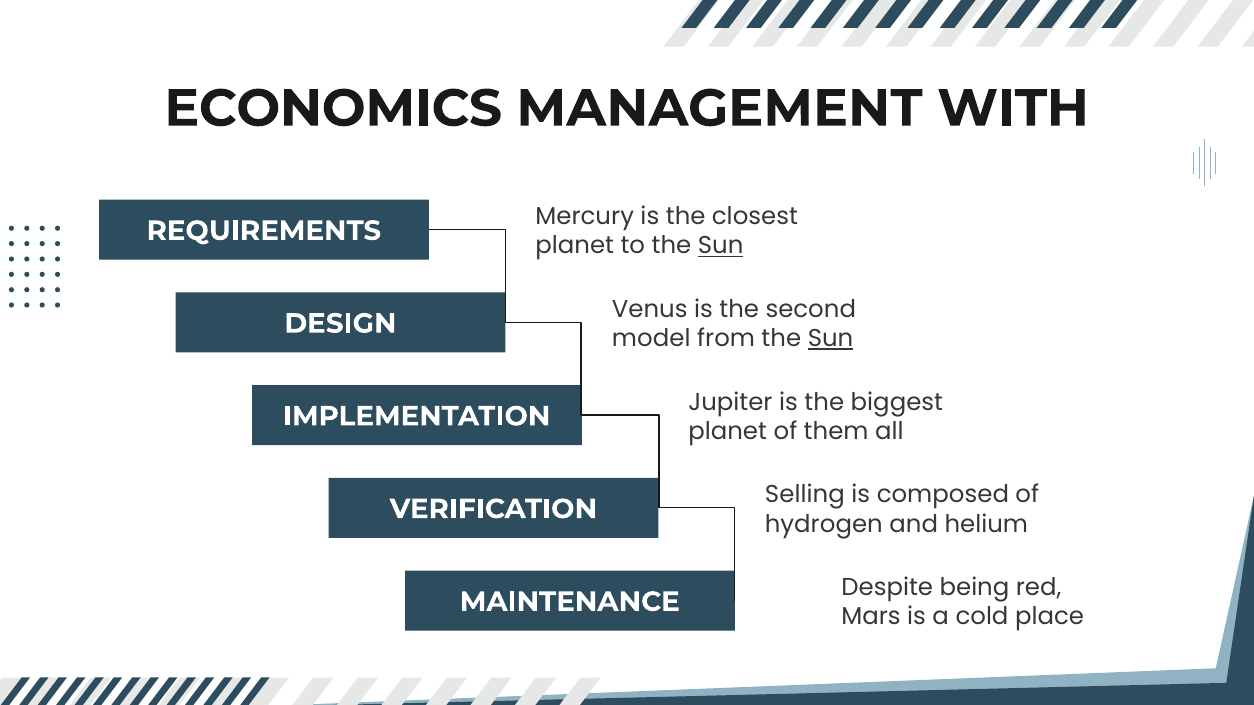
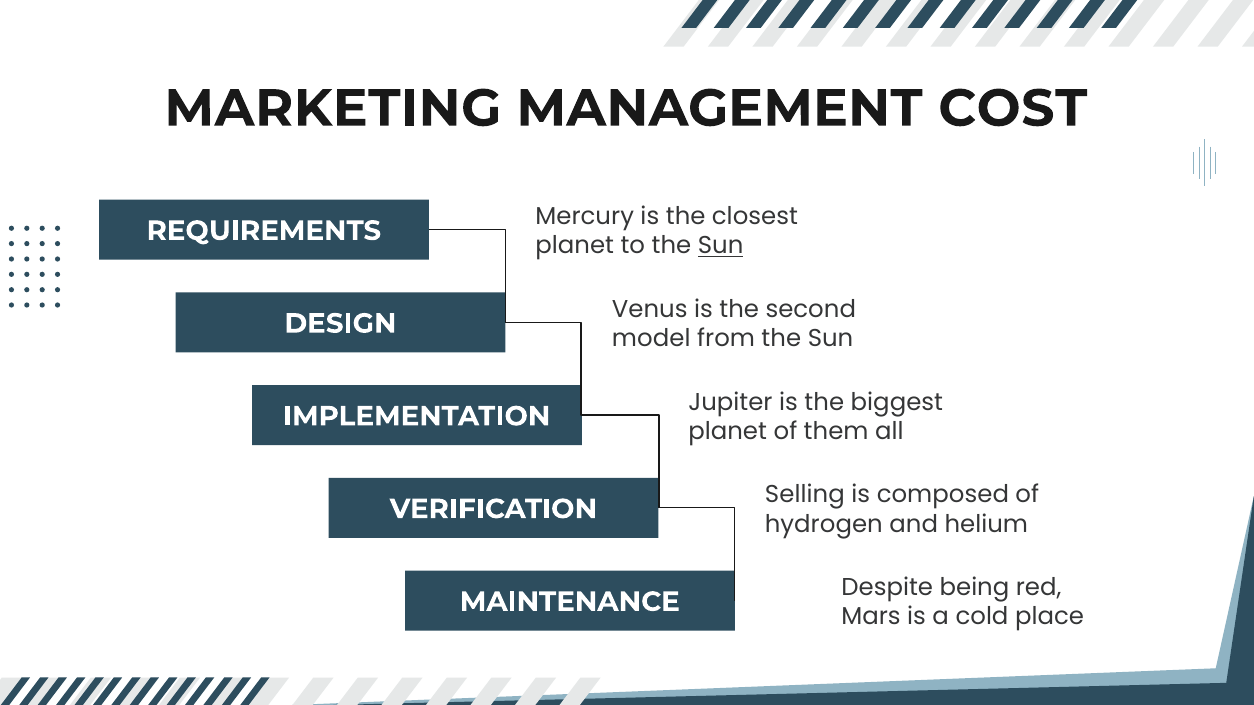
ECONOMICS: ECONOMICS -> MARKETING (333, 109)
WITH: WITH -> COST (1013, 109)
Sun underline: present -> none (831, 339)
